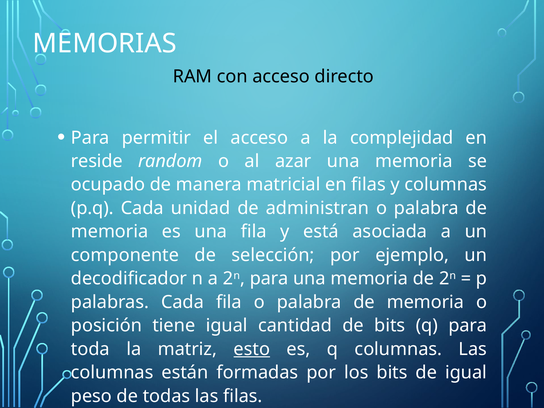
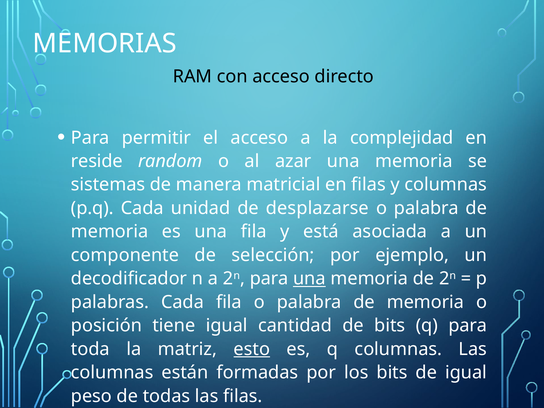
ocupado: ocupado -> sistemas (108, 185)
administran: administran -> desplazarse (317, 208)
una underline: none -> present (309, 279)
